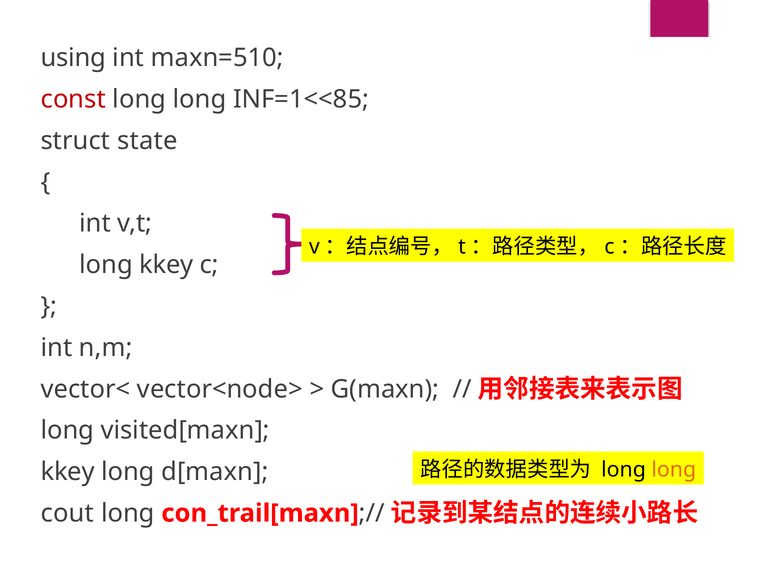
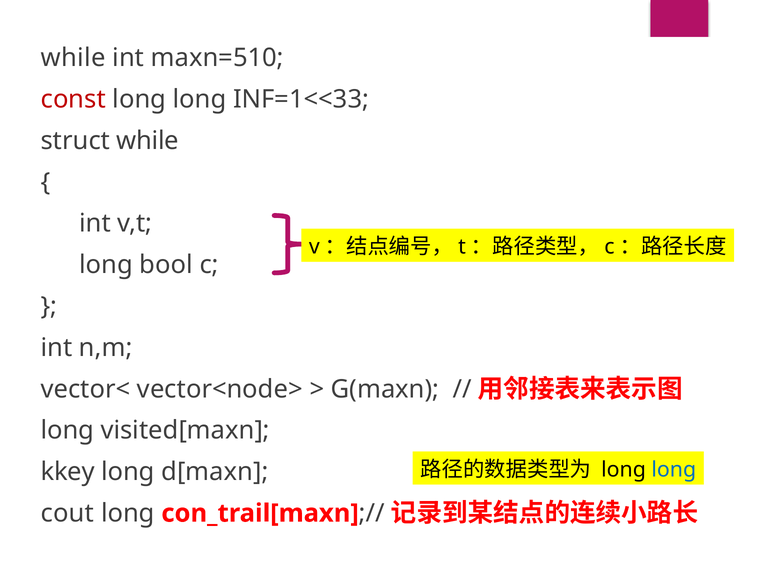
using: using -> while (73, 58)
INF=1<<85: INF=1<<85 -> INF=1<<33 (301, 99)
struct state: state -> while (148, 141)
long kkey: kkey -> bool (166, 265)
long colour: orange -> blue (674, 469)
